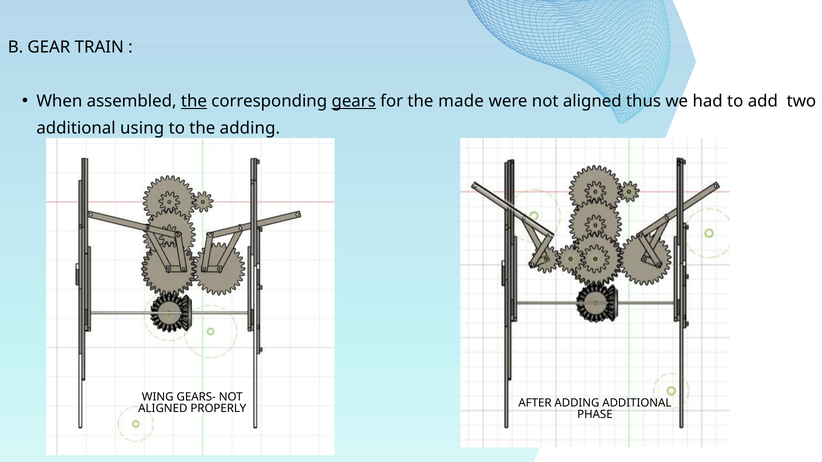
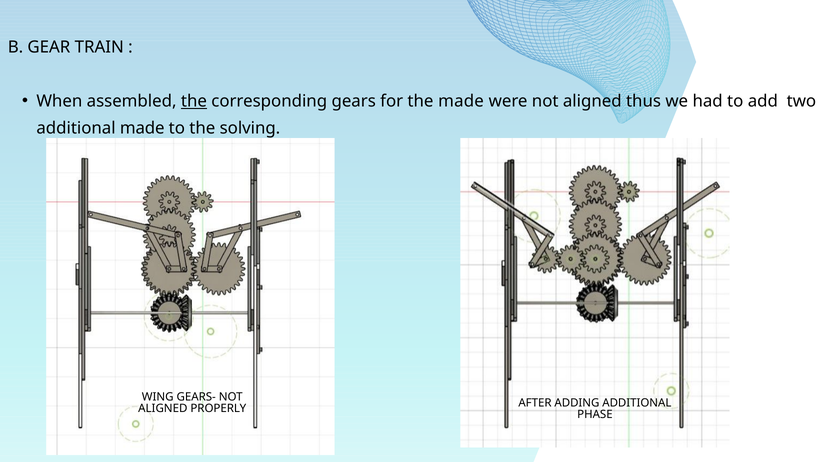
gears underline: present -> none (354, 101)
additional using: using -> made (142, 128)
the adding: adding -> solving (250, 128)
